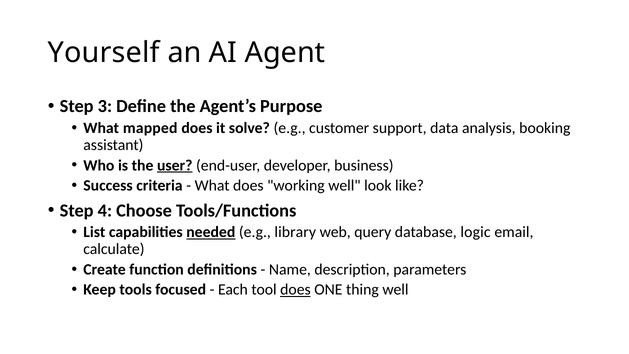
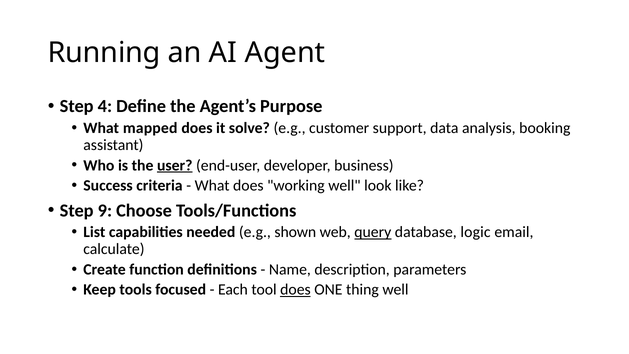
Yourself: Yourself -> Running (104, 53)
3: 3 -> 4 (105, 106)
4: 4 -> 9 (105, 210)
needed underline: present -> none (211, 232)
library: library -> shown (295, 232)
query underline: none -> present (373, 232)
